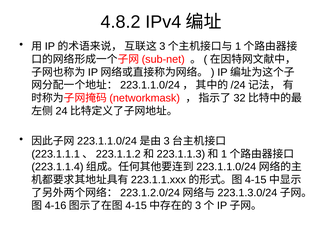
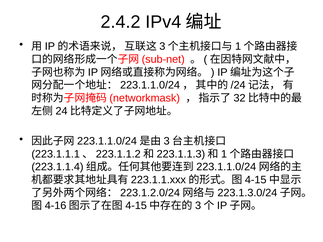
4.8.2: 4.8.2 -> 2.4.2 (121, 22)
